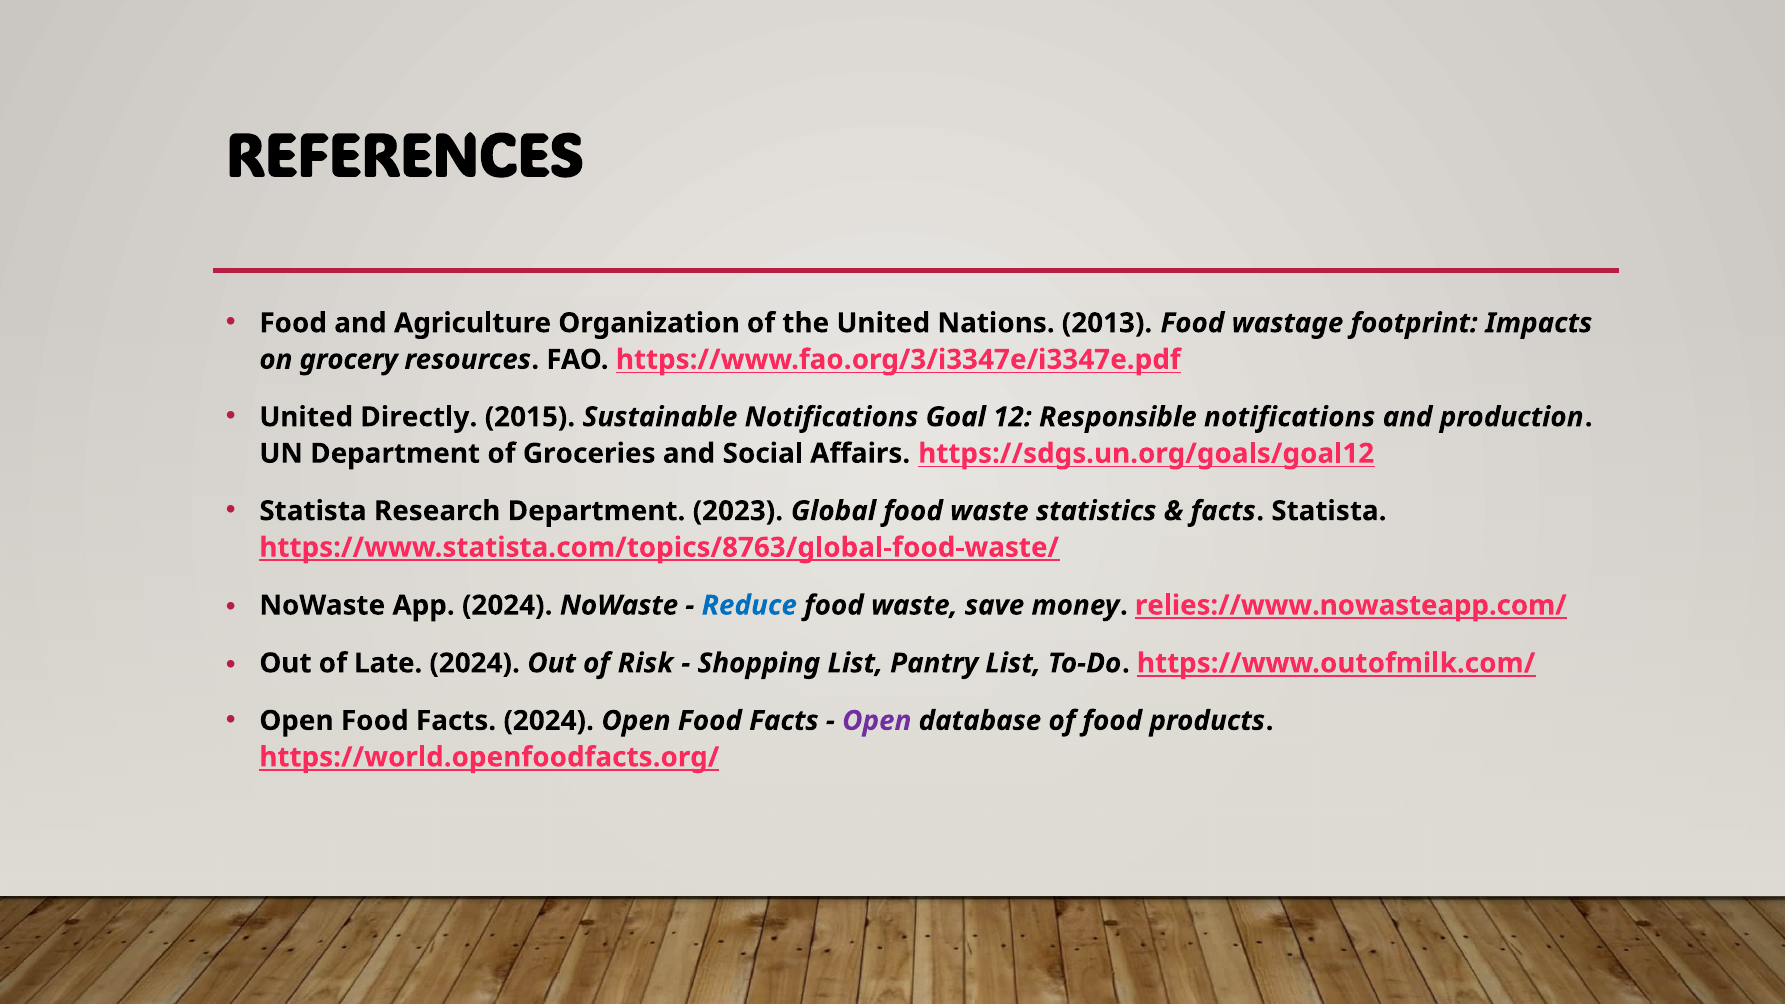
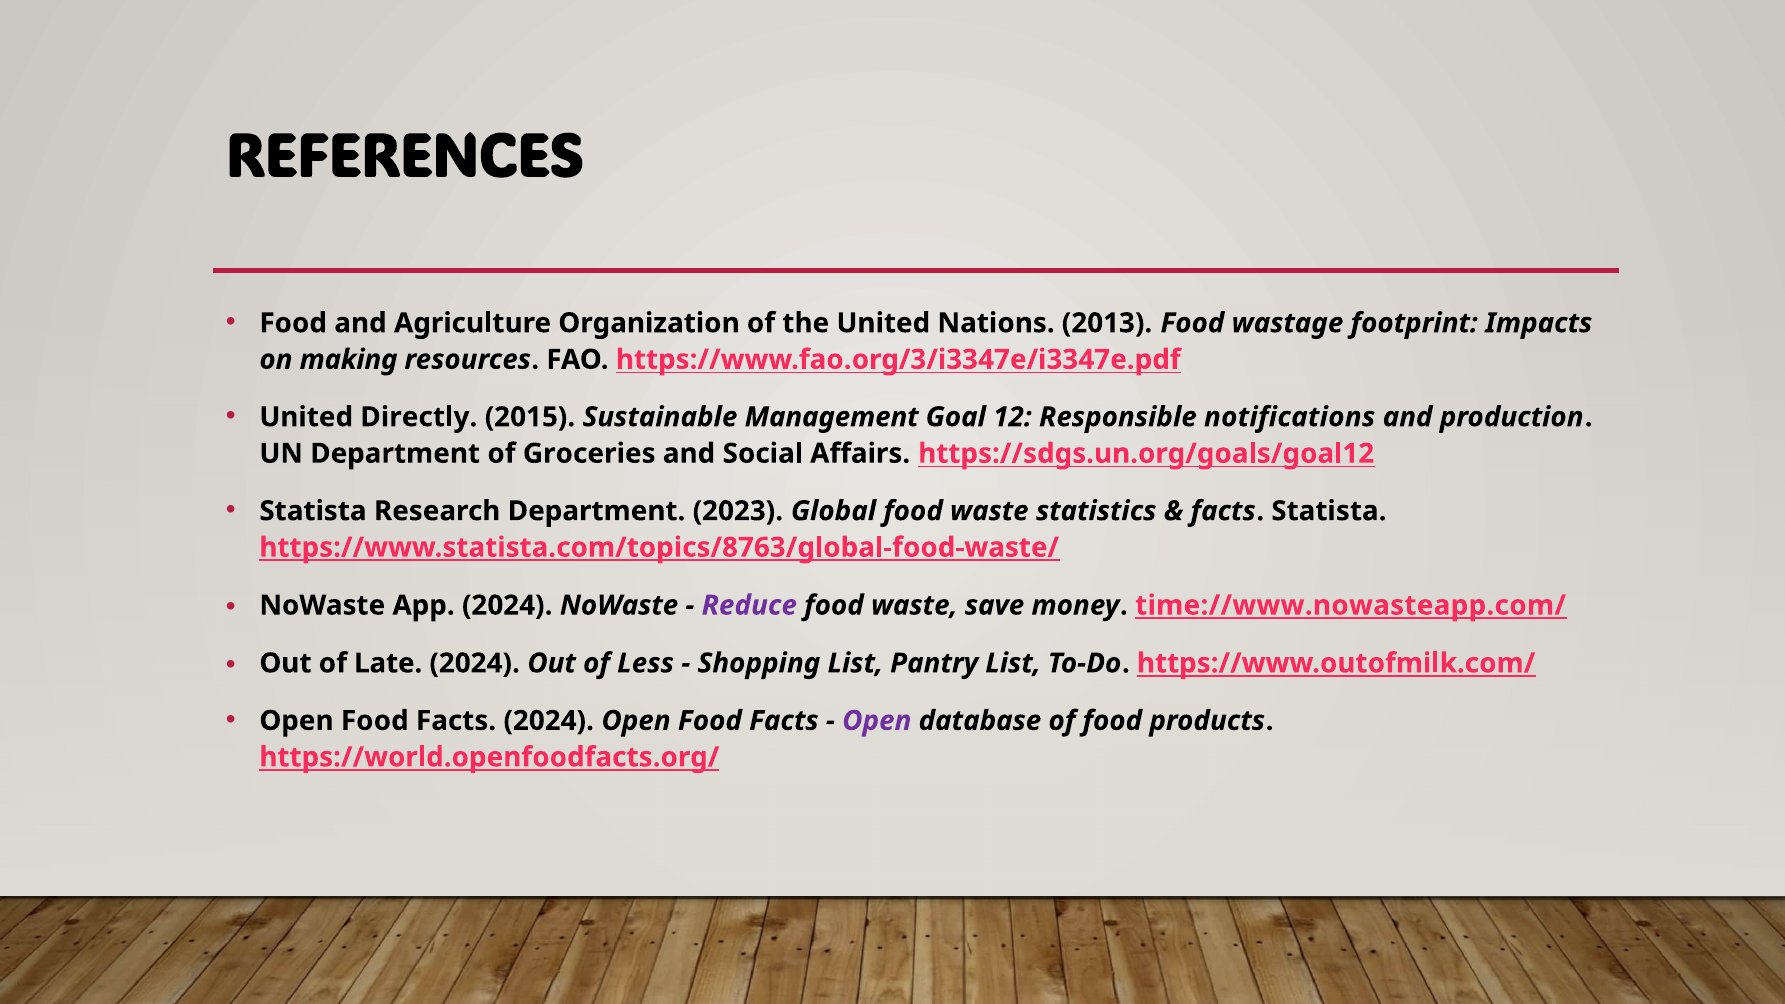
grocery: grocery -> making (349, 360)
Sustainable Notifications: Notifications -> Management (832, 417)
Reduce colour: blue -> purple (749, 605)
relies://www.nowasteapp.com/: relies://www.nowasteapp.com/ -> time://www.nowasteapp.com/ (1351, 605)
Risk: Risk -> Less (646, 663)
